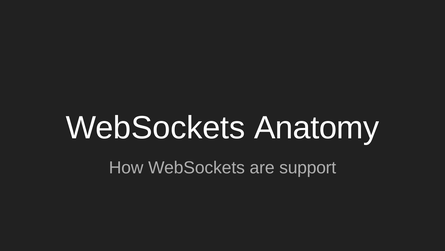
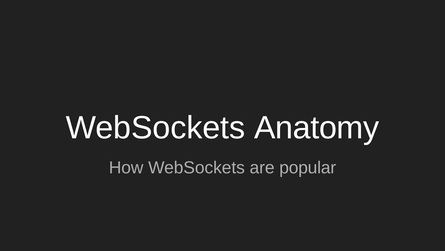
support: support -> popular (308, 167)
